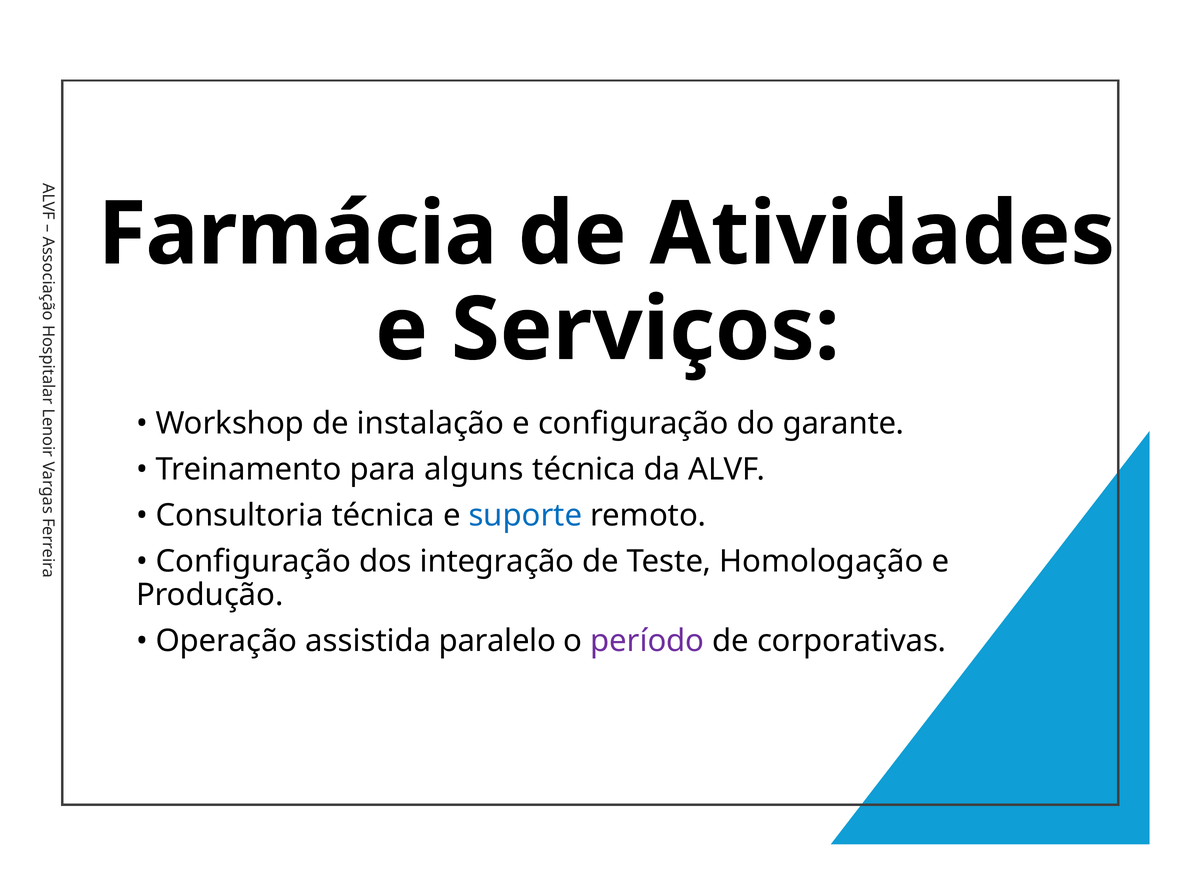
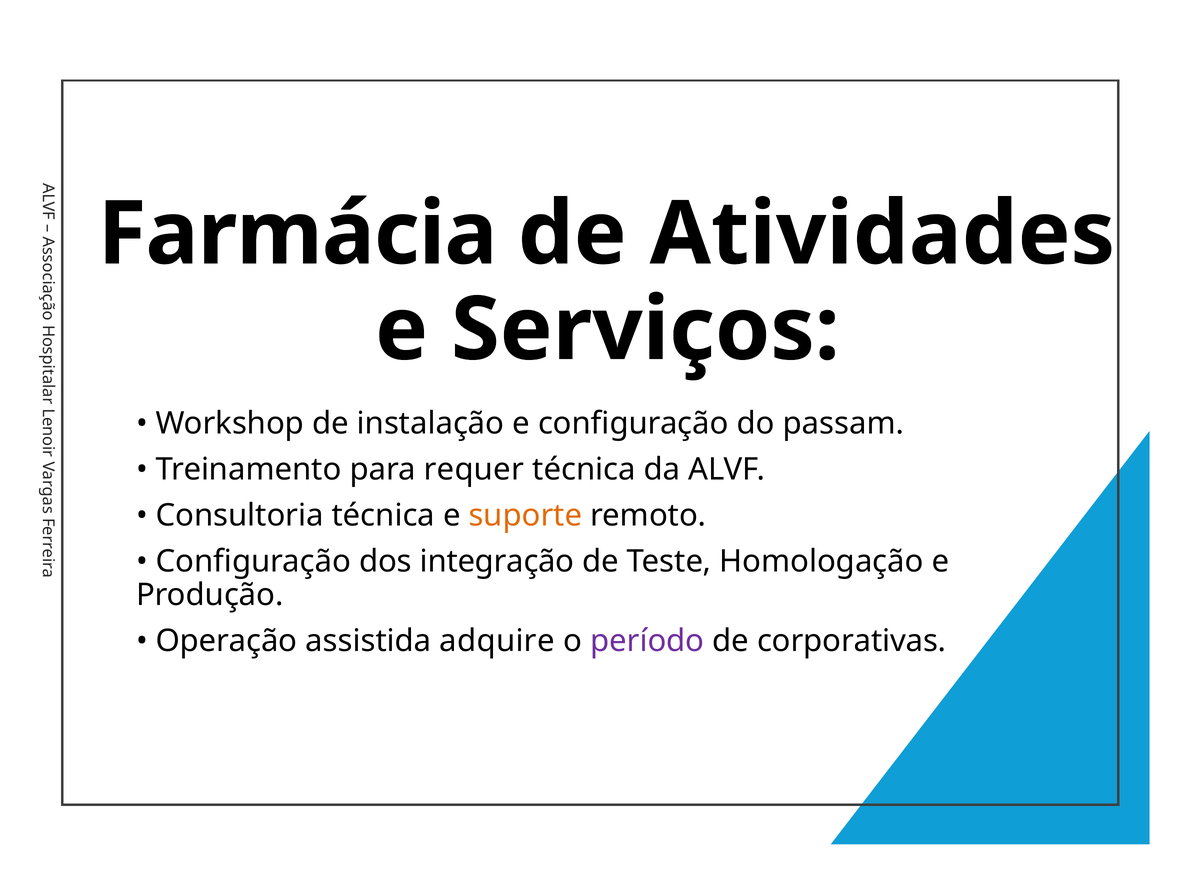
garante: garante -> passam (843, 423)
alguns: alguns -> requer (474, 469)
suporte colour: blue -> orange (525, 515)
paralelo: paralelo -> adquire (497, 641)
